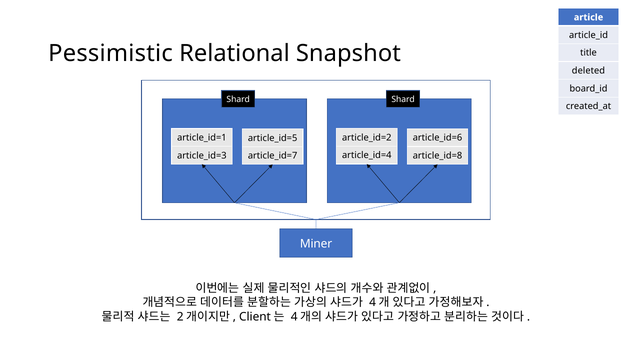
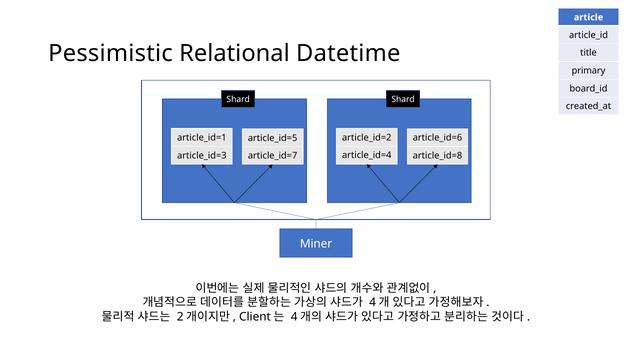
Snapshot: Snapshot -> Datetime (348, 53)
deleted: deleted -> primary (589, 71)
